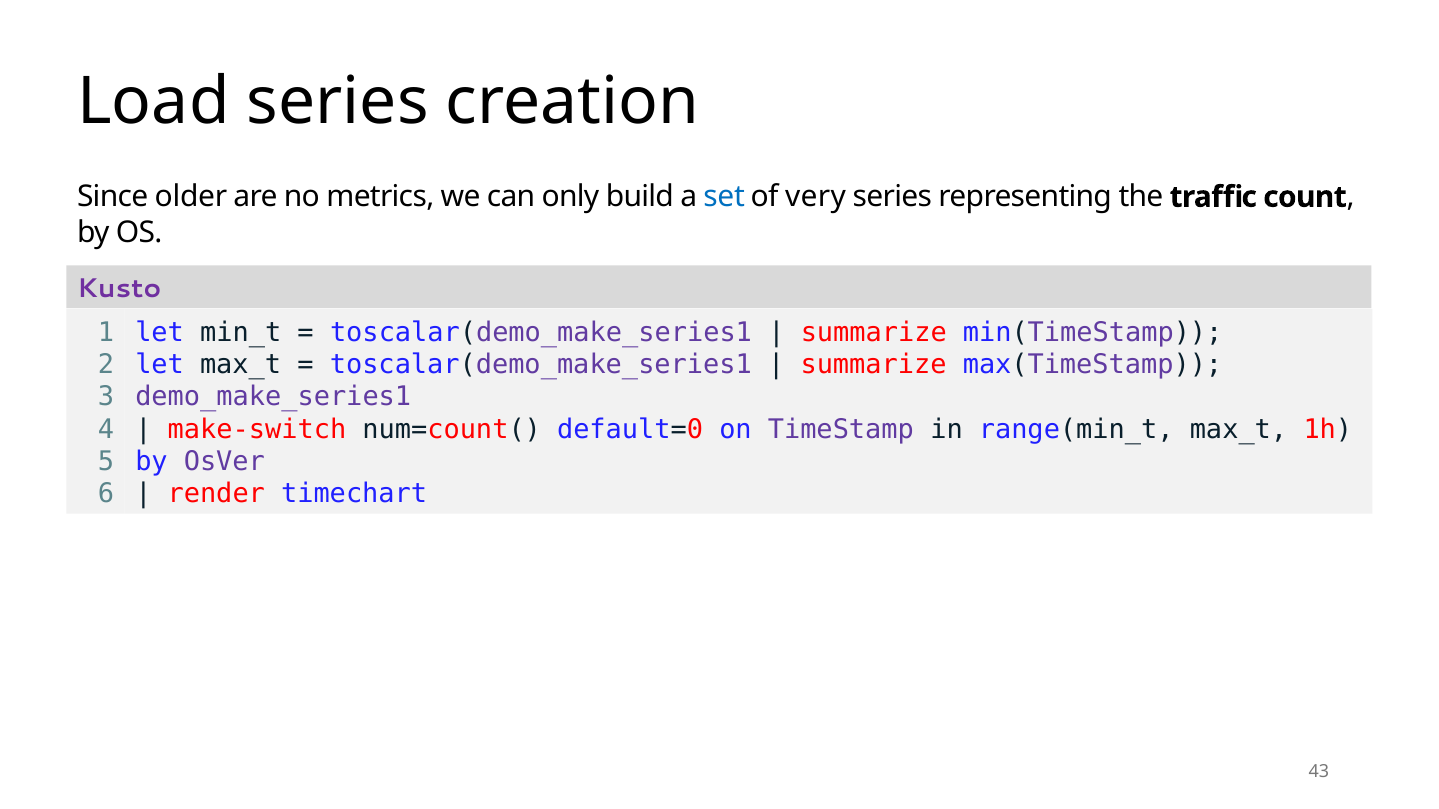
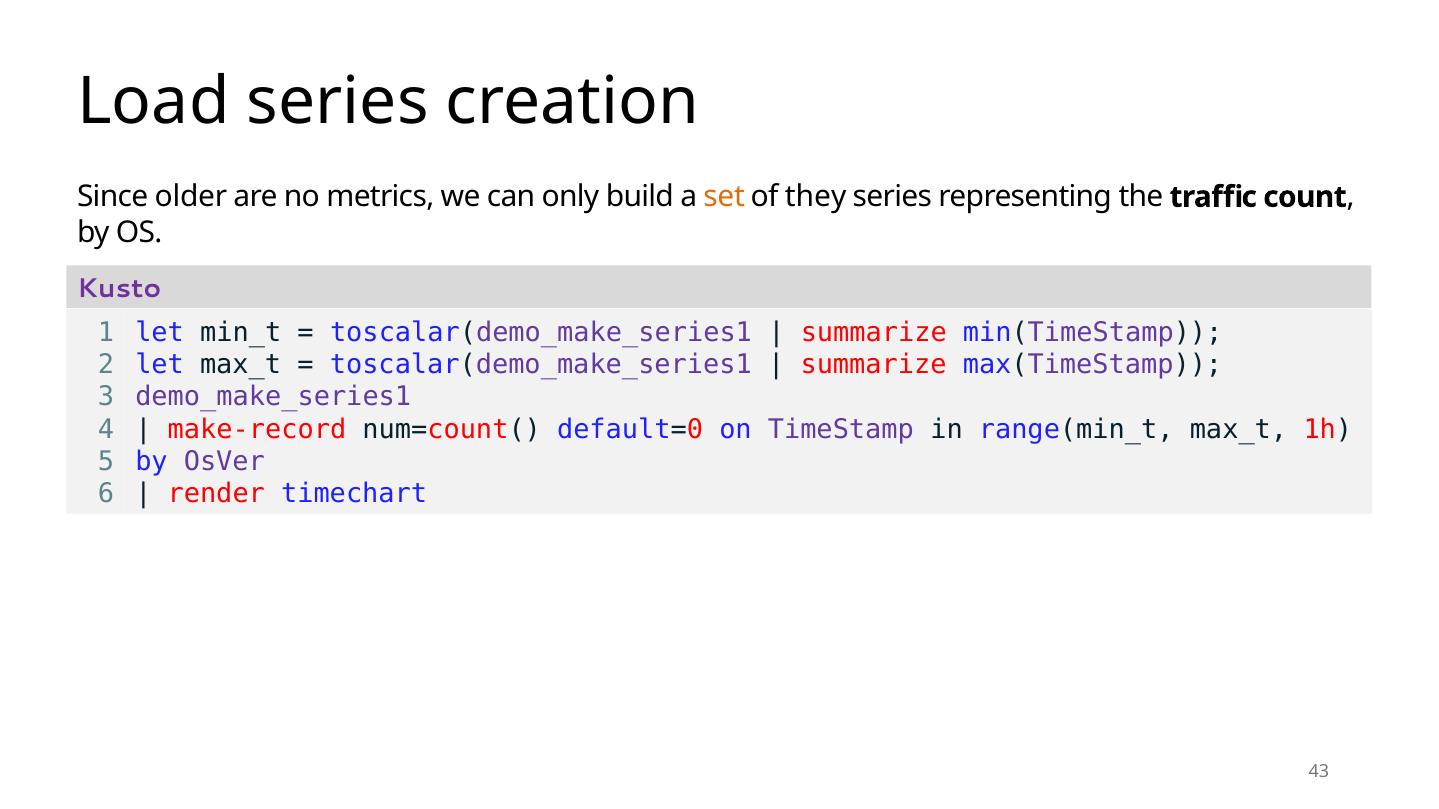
set colour: blue -> orange (724, 197)
very: very -> they (816, 197)
make-switch: make-switch -> make-record (257, 430)
